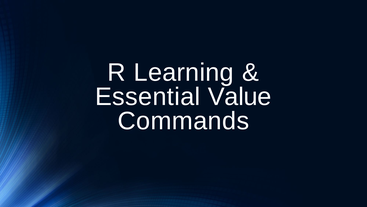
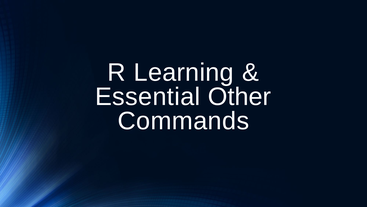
Value: Value -> Other (240, 97)
